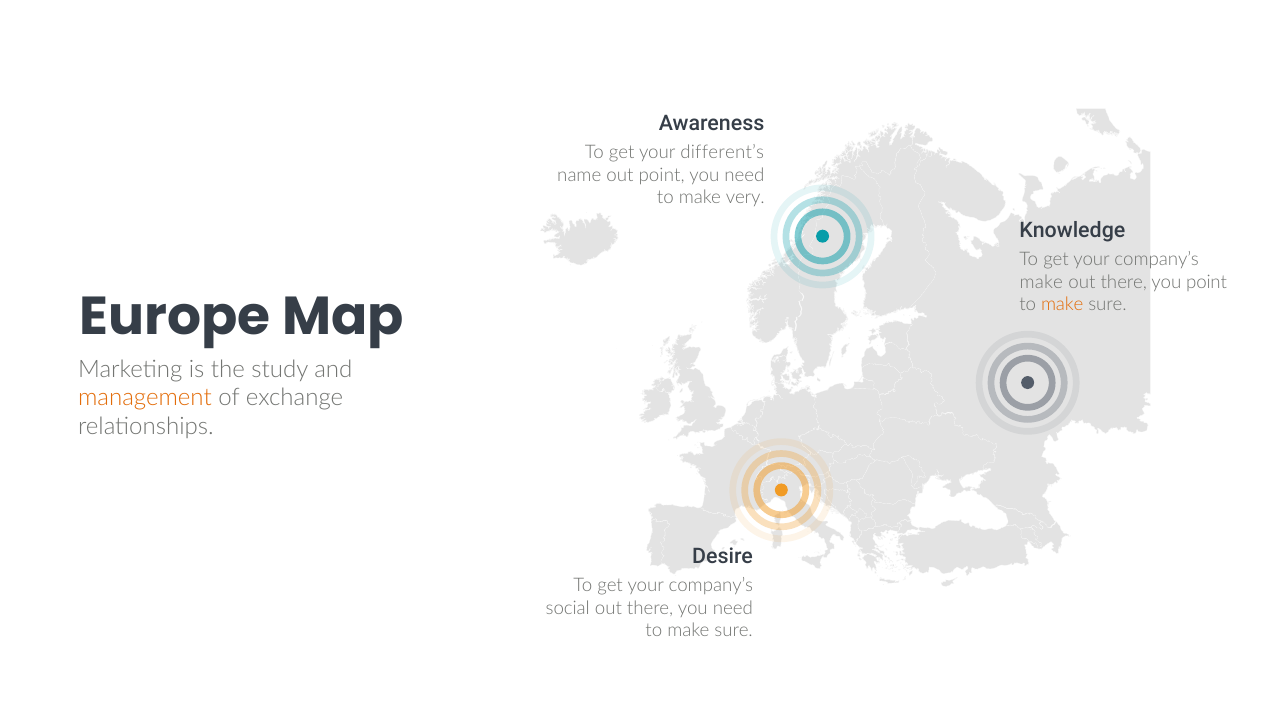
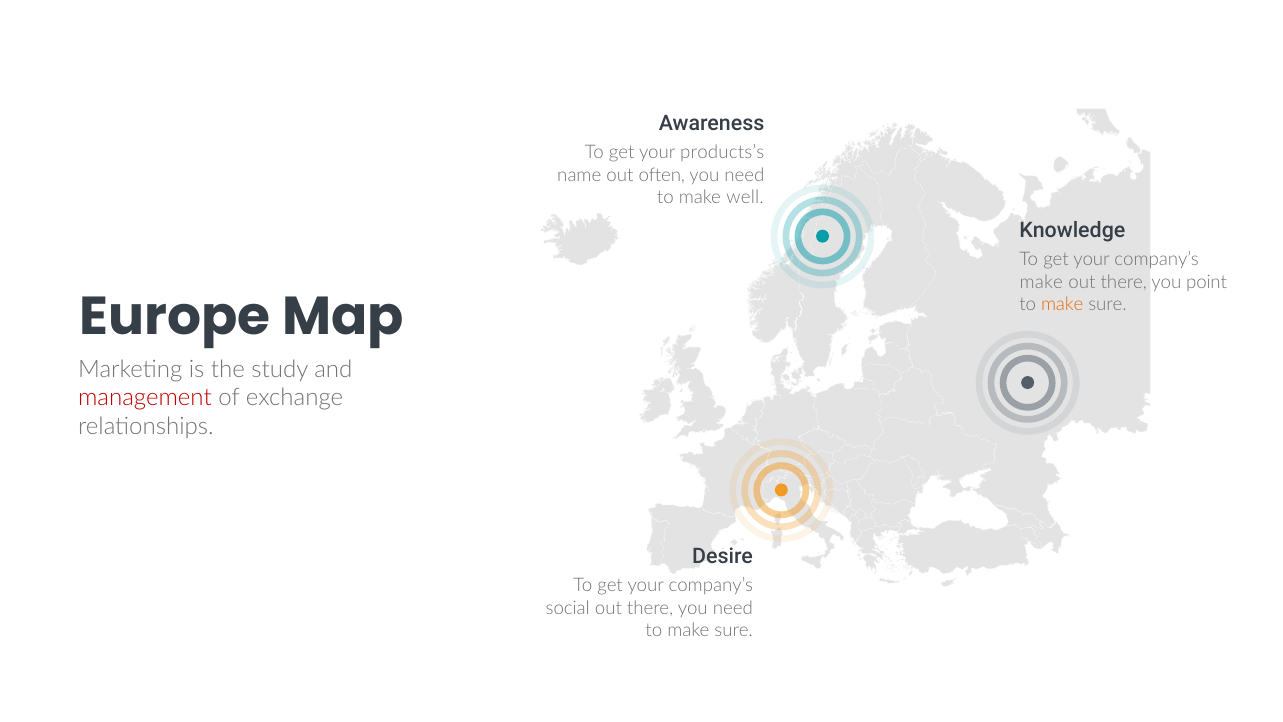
different’s: different’s -> products’s (722, 153)
out point: point -> often (662, 175)
very: very -> well (745, 198)
management colour: orange -> red (145, 398)
